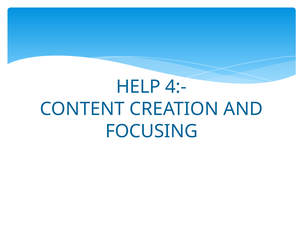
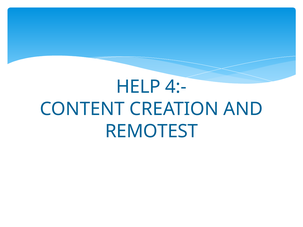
FOCUSING: FOCUSING -> REMOTEST (152, 131)
